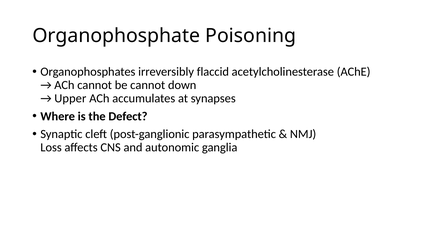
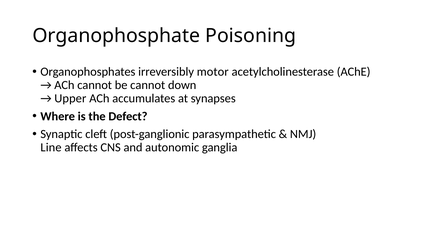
flaccid: flaccid -> motor (213, 72)
Loss: Loss -> Line (51, 148)
